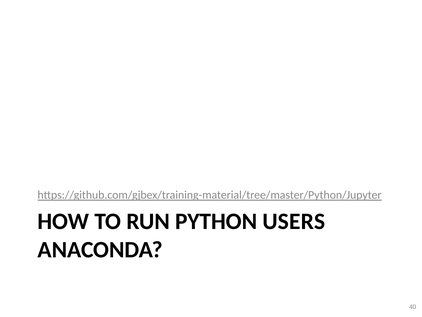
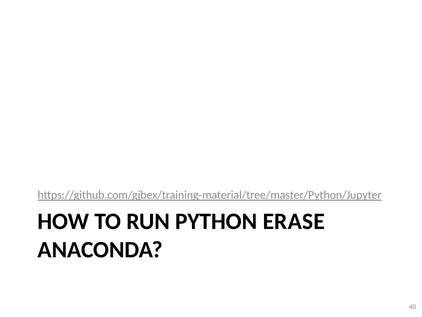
USERS: USERS -> ERASE (294, 221)
